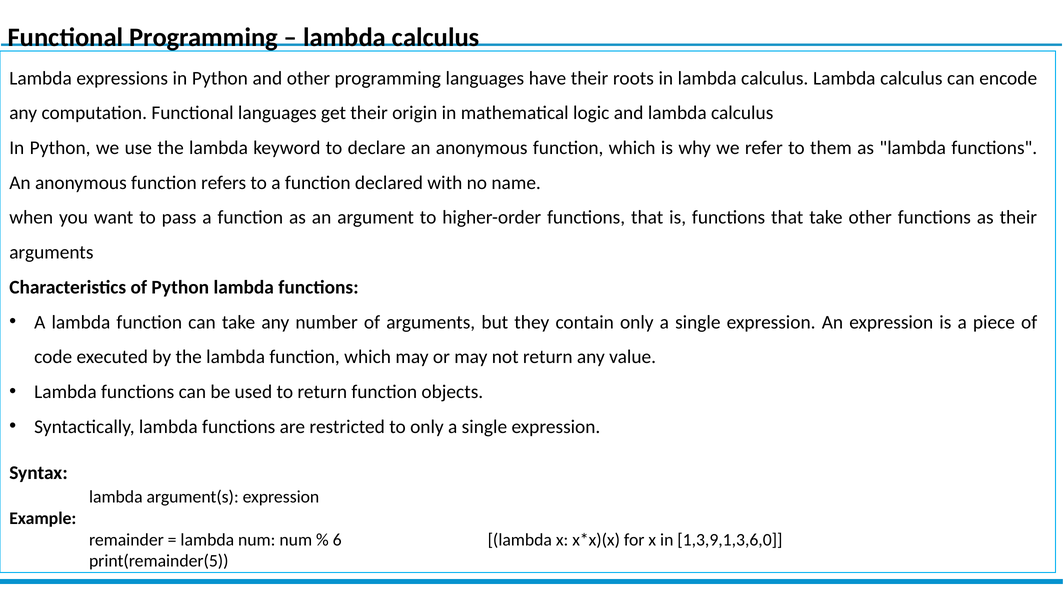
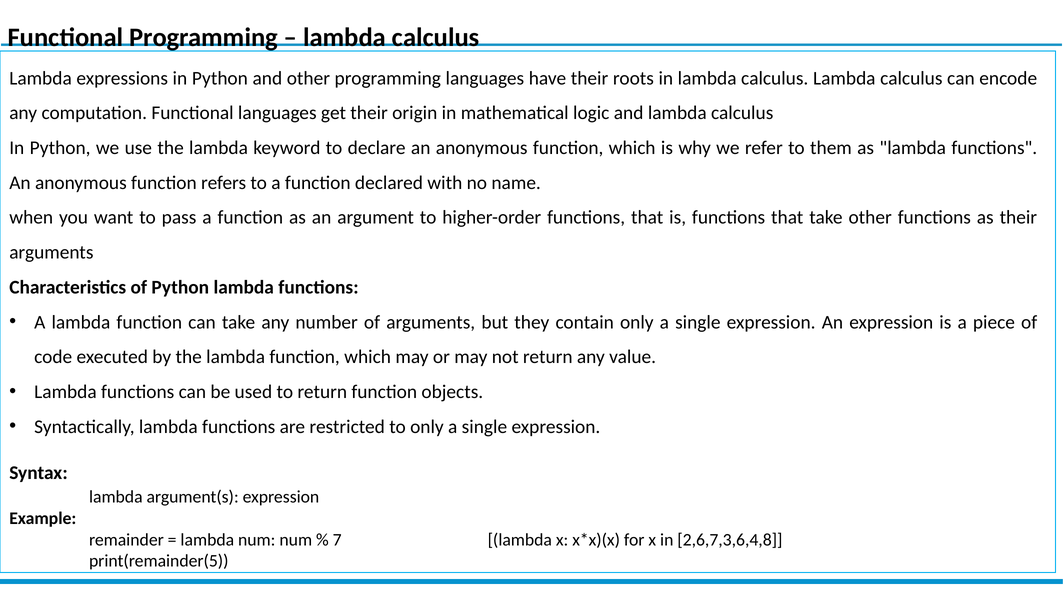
6: 6 -> 7 (337, 540)
1,3,9,1,3,6,0: 1,3,9,1,3,6,0 -> 2,6,7,3,6,4,8 (730, 540)
